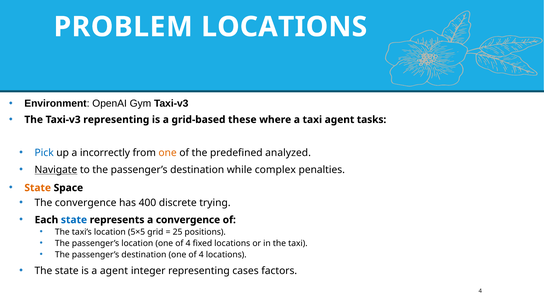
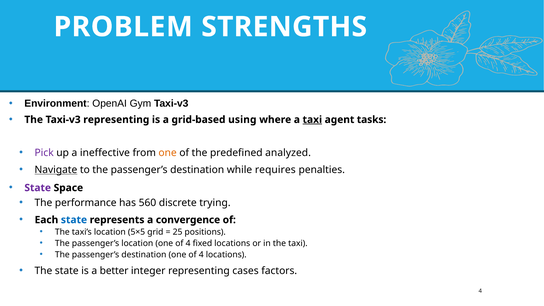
PROBLEM LOCATIONS: LOCATIONS -> STRENGTHS (284, 27)
these: these -> using (242, 120)
taxi underline: none -> present (312, 120)
Pick colour: blue -> purple (44, 153)
incorrectly: incorrectly -> ineffective (105, 153)
complex: complex -> requires (275, 170)
State colour: orange -> purple (38, 188)
The convergence: convergence -> performance (86, 203)
400: 400 -> 560 (147, 203)
a agent: agent -> better (114, 271)
